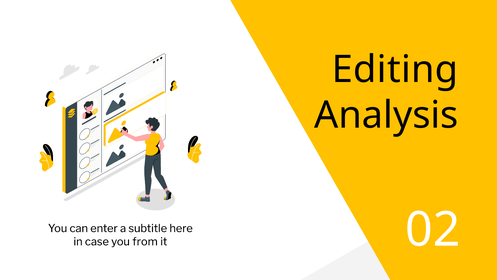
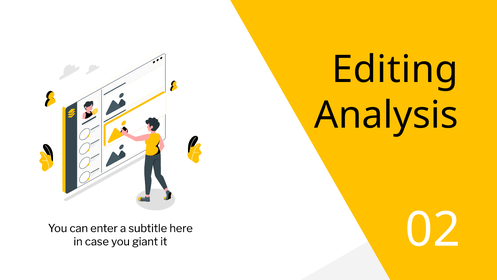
from: from -> giant (145, 241)
